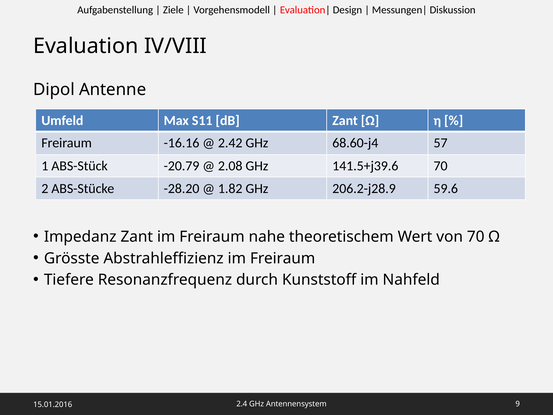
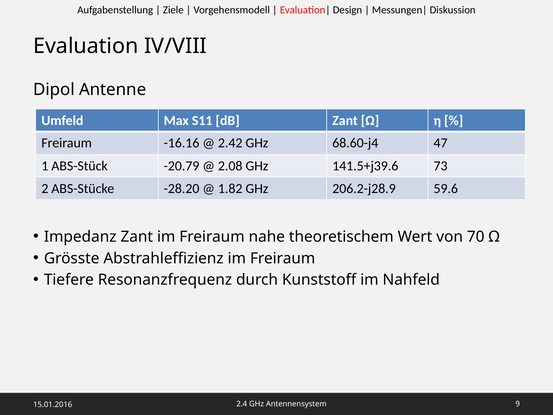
57: 57 -> 47 (441, 143)
141.5+j39.6 70: 70 -> 73 (441, 166)
